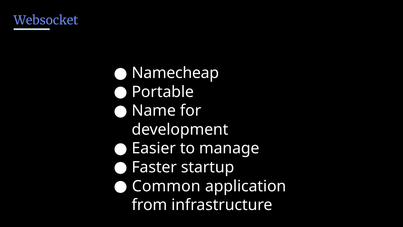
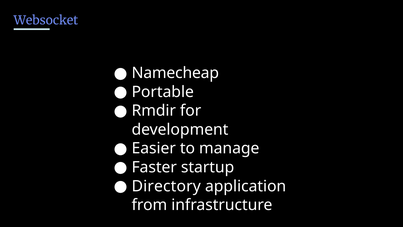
Name: Name -> Rmdir (154, 111)
Common: Common -> Directory (166, 186)
